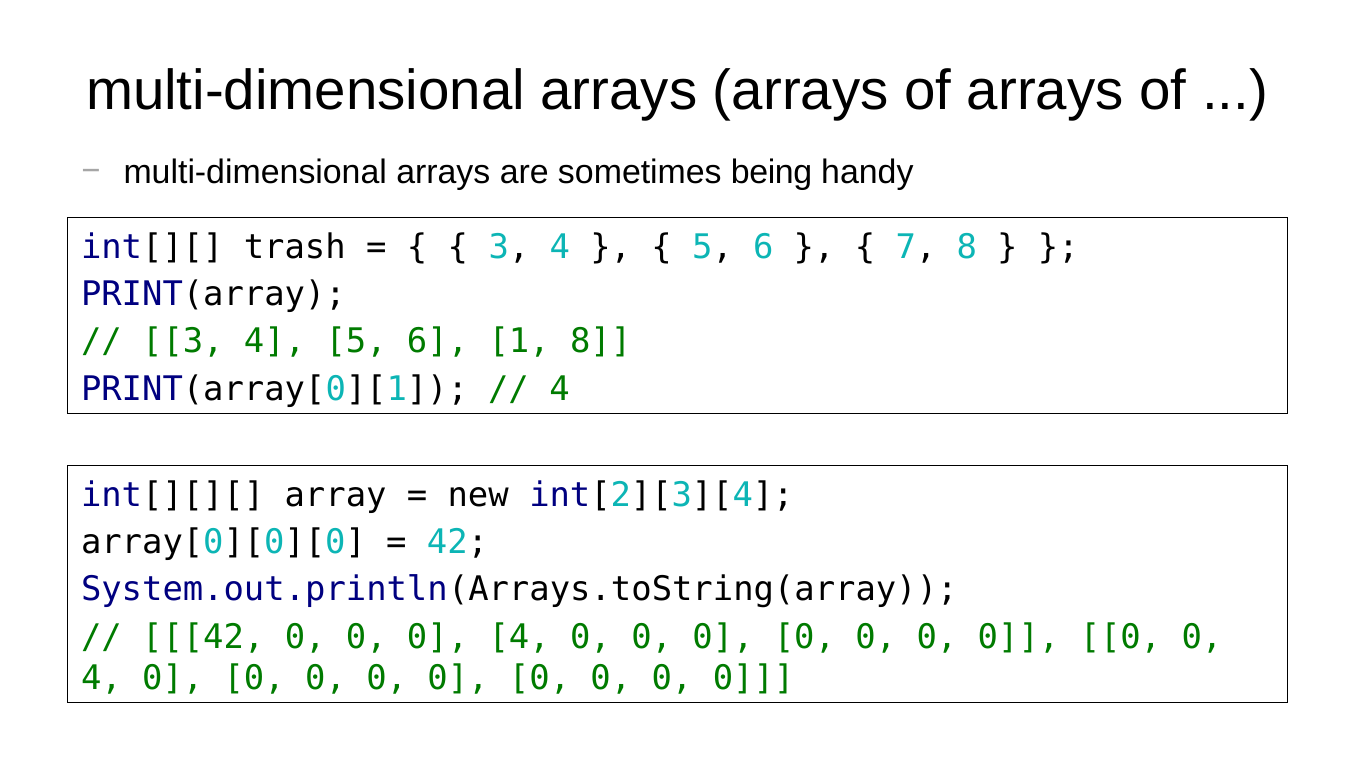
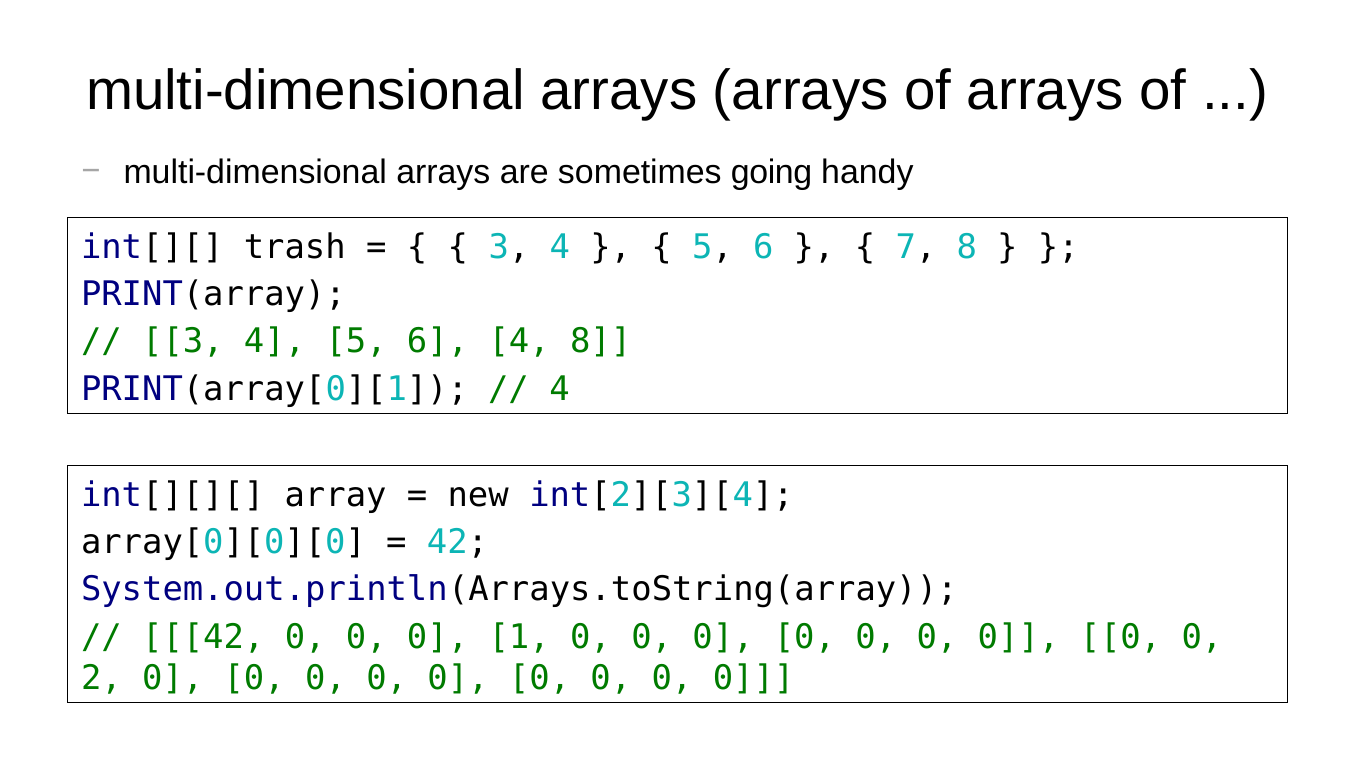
being: being -> going (772, 172)
6 1: 1 -> 4 (519, 342)
4: 4 -> 1 (519, 637)
4: 4 -> 2 (101, 678)
